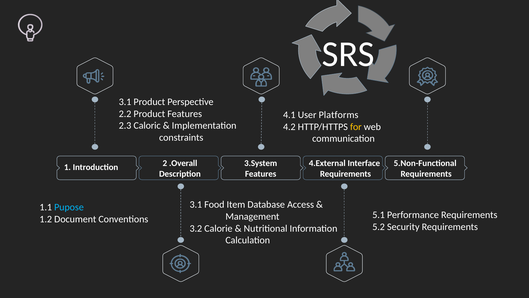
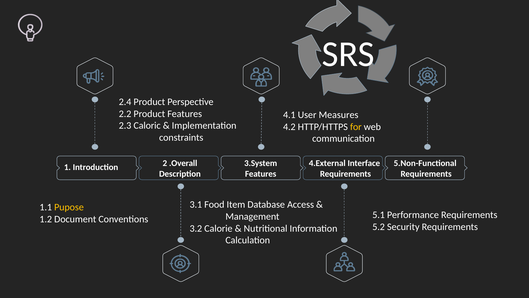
3.1: 3.1 -> 2.4 (125, 102)
Platforms: Platforms -> Measures (339, 115)
Pupose colour: light blue -> yellow (69, 207)
